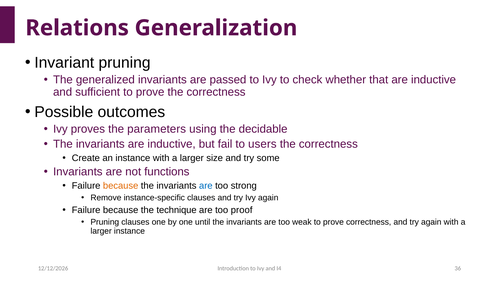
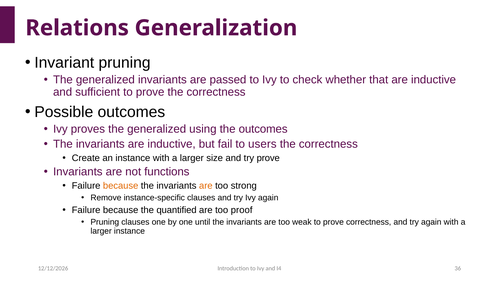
proves the parameters: parameters -> generalized (157, 129)
the decidable: decidable -> outcomes (263, 129)
try some: some -> prove (268, 158)
are colour: blue -> orange (206, 185)
technique: technique -> quantified (177, 210)
